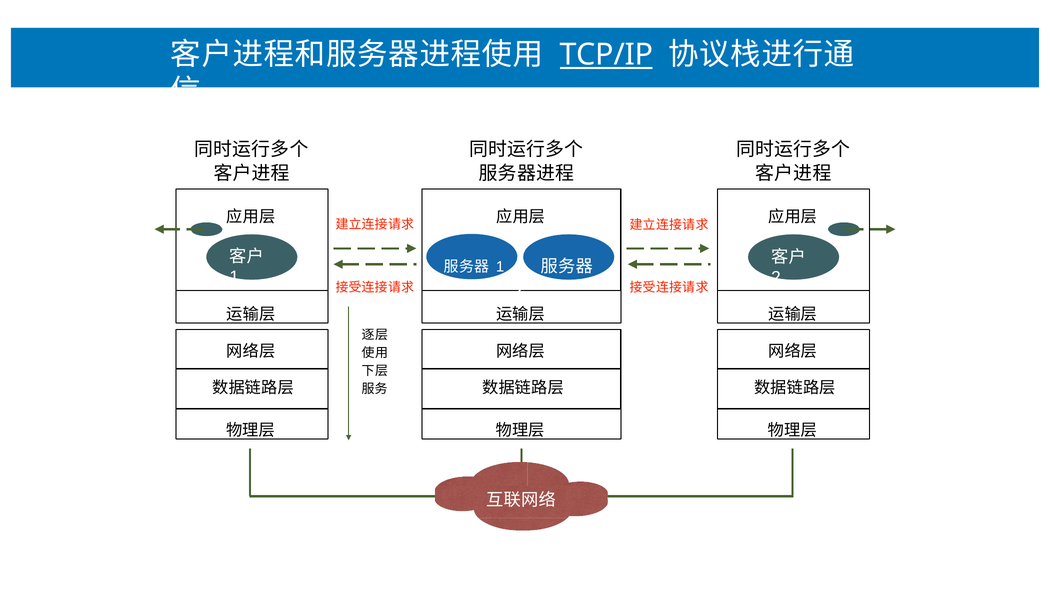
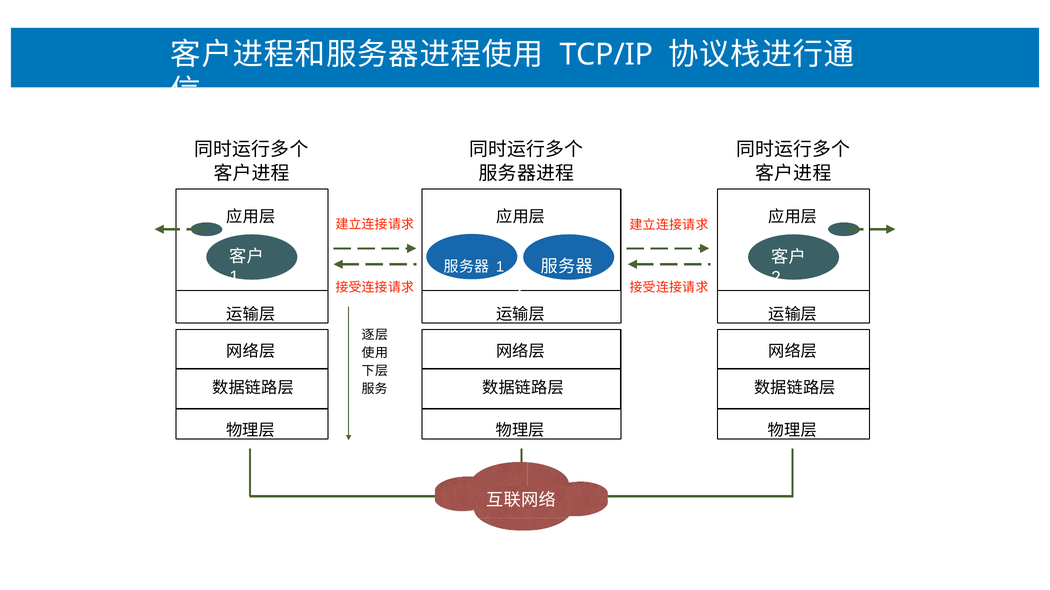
TCP/IP underline: present -> none (606, 55)
